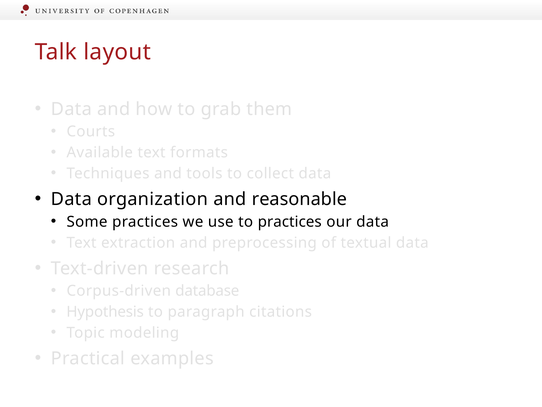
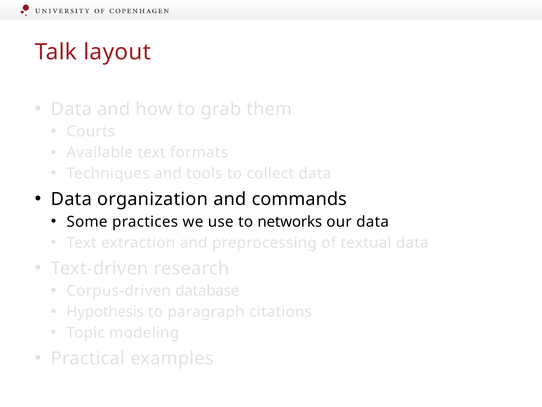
reasonable: reasonable -> commands (299, 199)
to practices: practices -> networks (290, 222)
